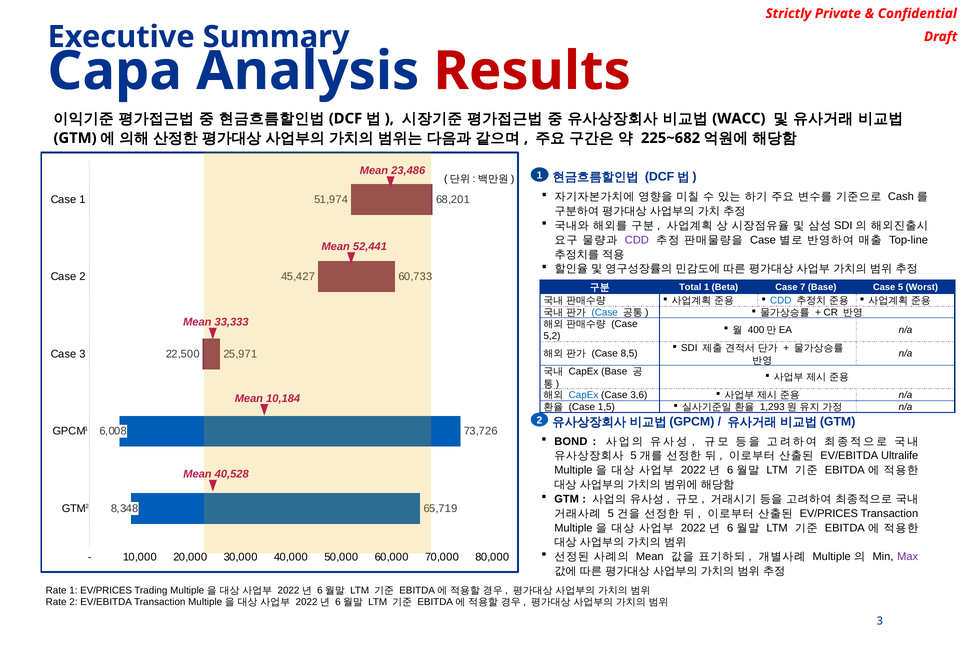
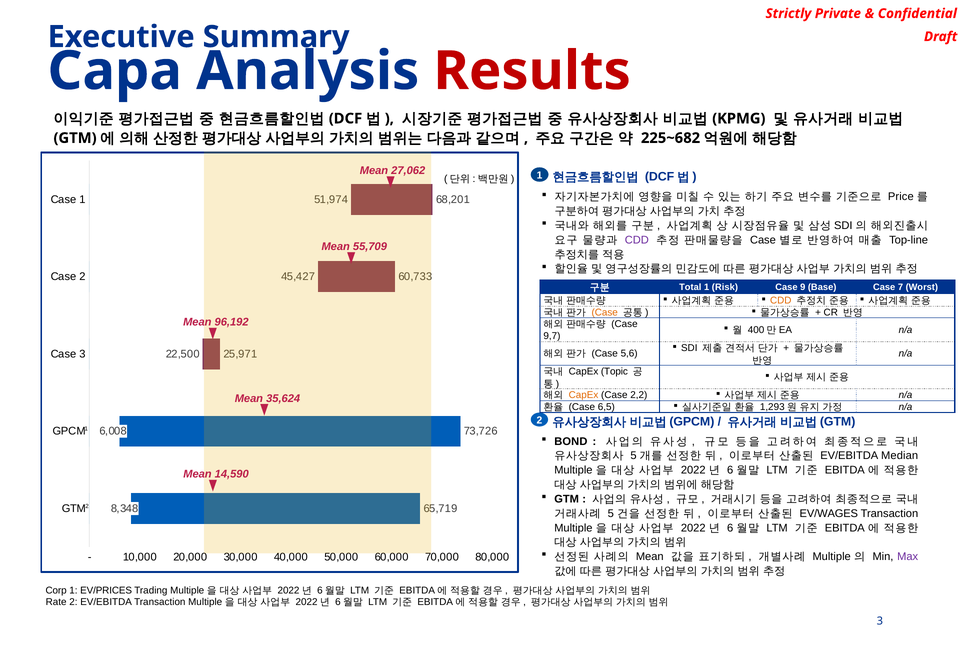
WACC: WACC -> KPMG (739, 118)
23,486: 23,486 -> 27,062 (408, 170)
Cash: Cash -> Price (901, 197)
52,441: 52,441 -> 55,709 (370, 247)
Beta: Beta -> Risk (725, 287)
7: 7 -> 9 (803, 287)
Case 5: 5 -> 7 (901, 287)
CDD colour: blue -> orange (781, 301)
Case colour: blue -> orange (605, 312)
33,333: 33,333 -> 96,192 (232, 322)
5,2: 5,2 -> 9,7 (552, 336)
8,5: 8,5 -> 5,6 (629, 353)
CapEx Base: Base -> Topic (614, 372)
CapEx colour: blue -> orange (584, 395)
3,6: 3,6 -> 2,2 (639, 395)
10,184: 10,184 -> 35,624 (283, 398)
1,5: 1,5 -> 6,5 (606, 407)
Ultralife: Ultralife -> Median (900, 456)
40,528: 40,528 -> 14,590 (232, 474)
EV/PRICES: EV/PRICES -> EV/WAGES (829, 513)
Rate: Rate -> Corp (56, 590)
